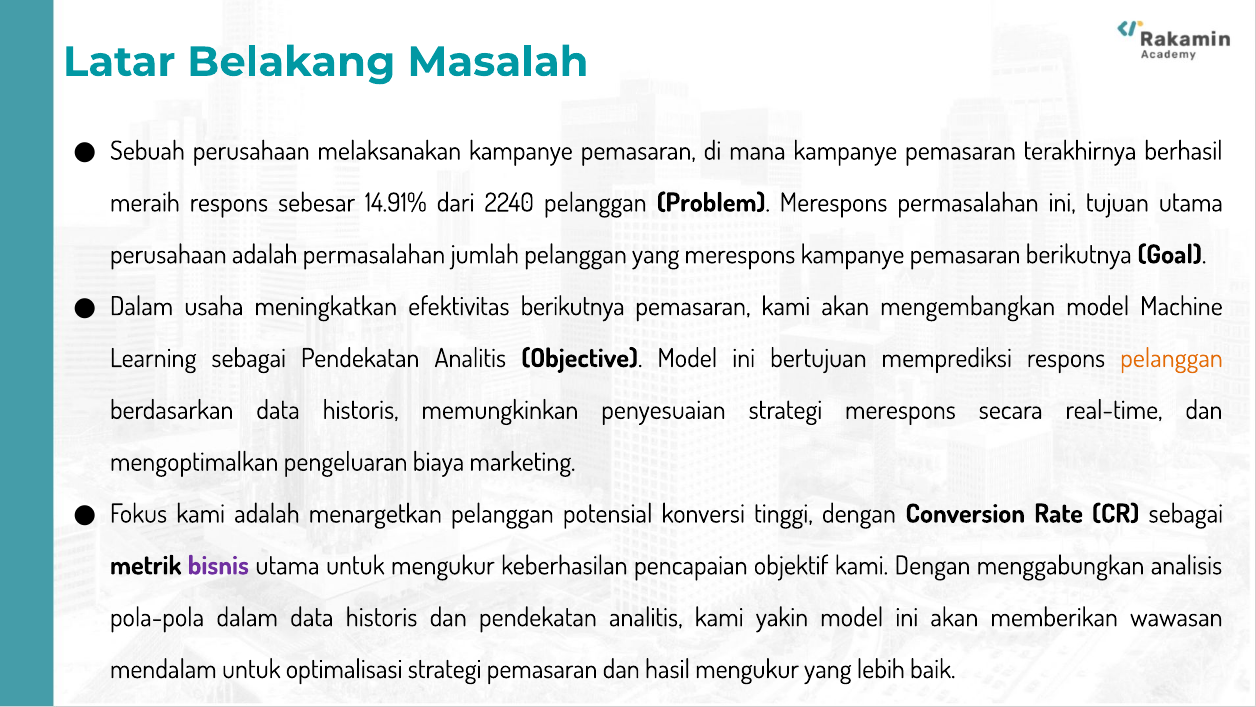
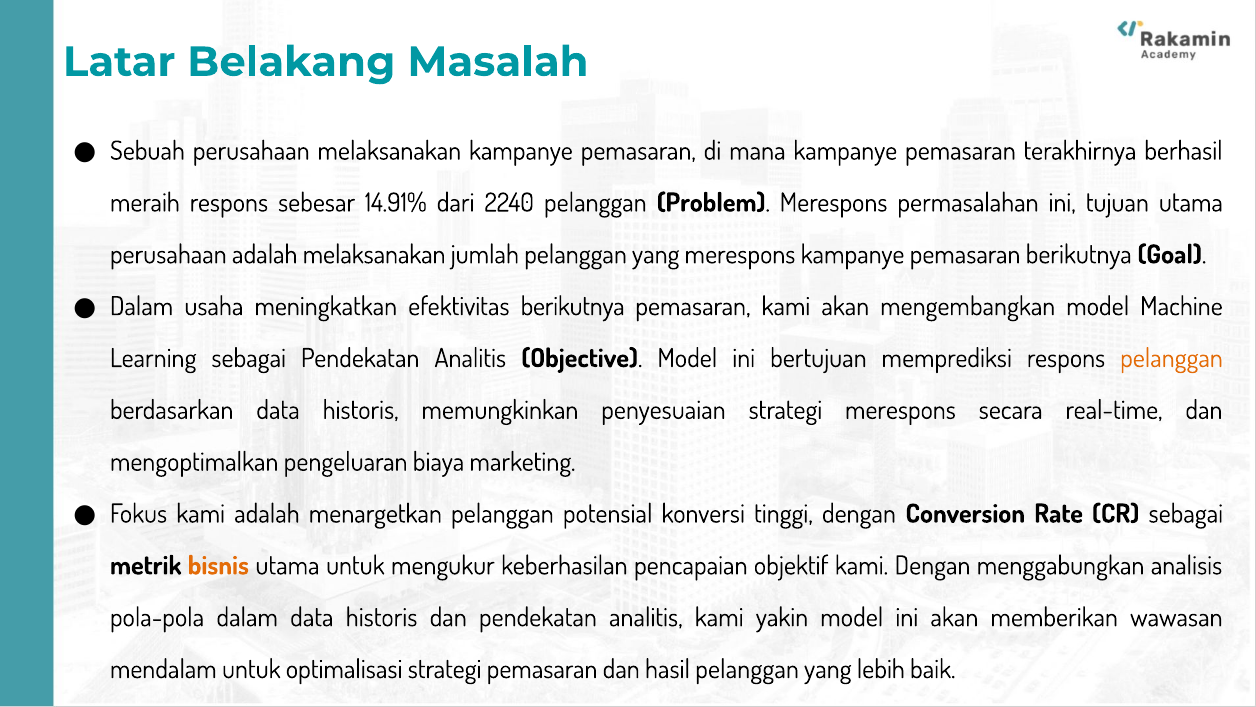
adalah permasalahan: permasalahan -> melaksanakan (374, 255)
bisnis colour: purple -> orange (218, 565)
hasil mengukur: mengukur -> pelanggan (747, 669)
